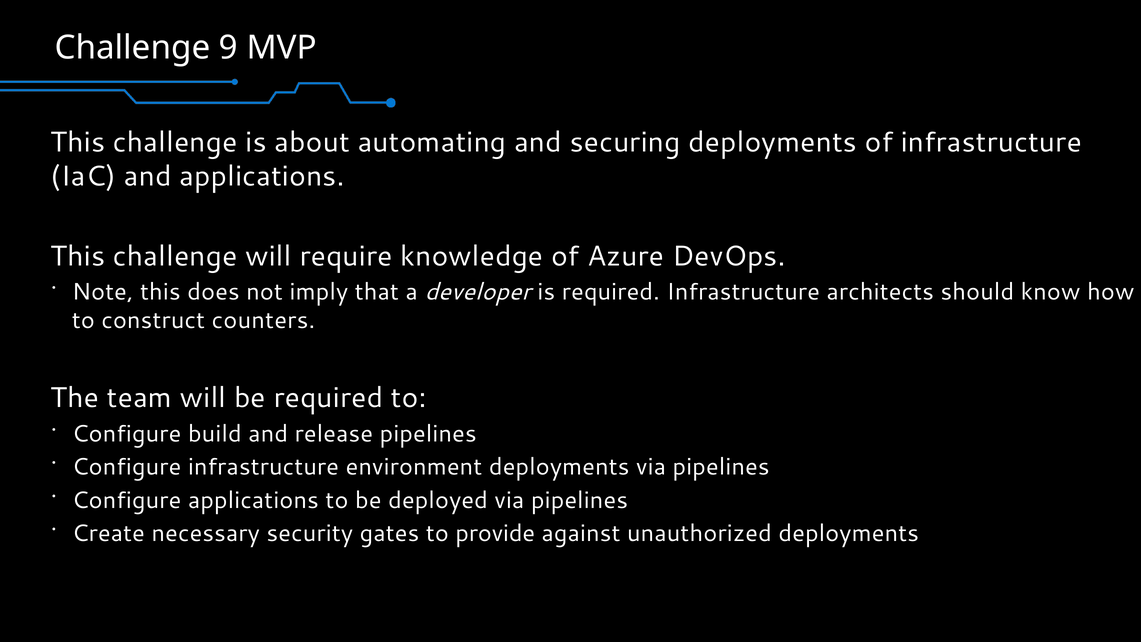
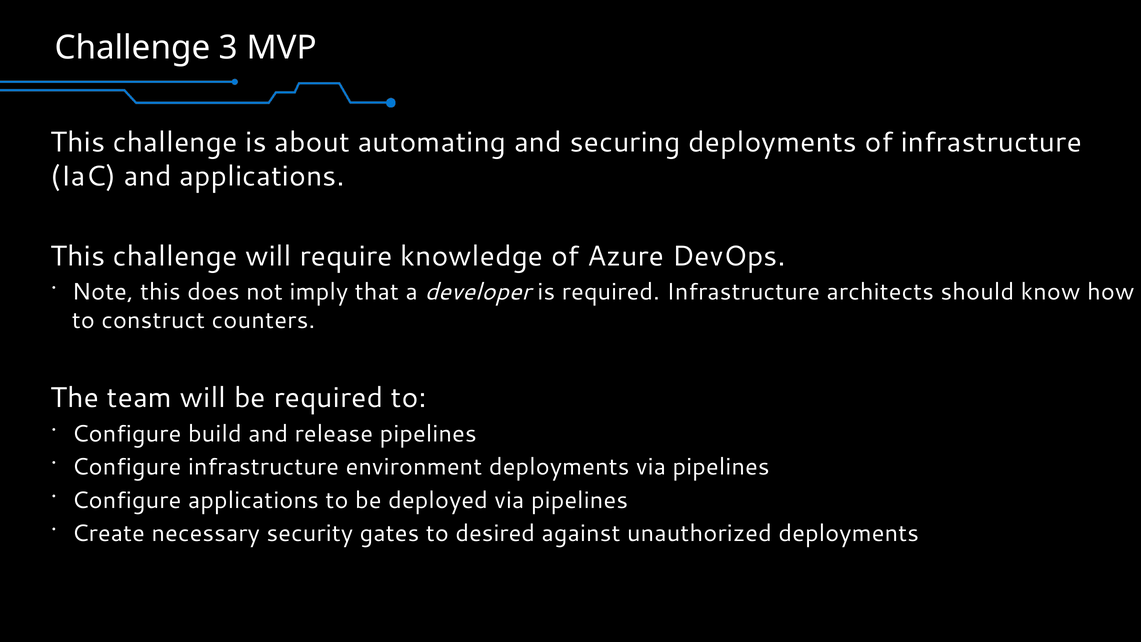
9: 9 -> 3 (228, 48)
provide: provide -> desired (495, 533)
